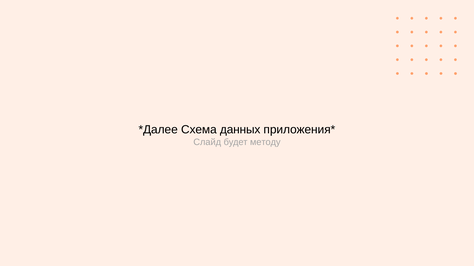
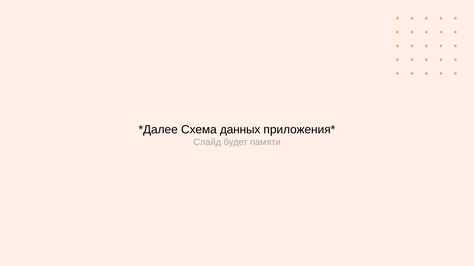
методу: методу -> памяти (265, 142)
